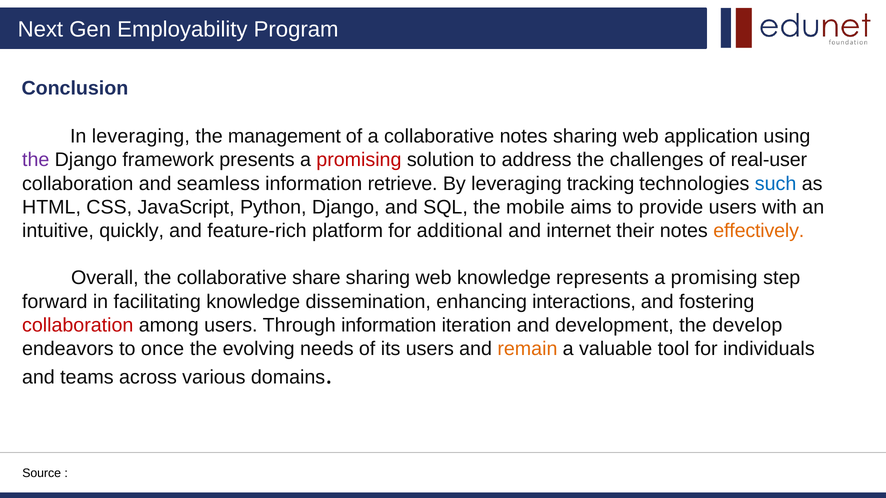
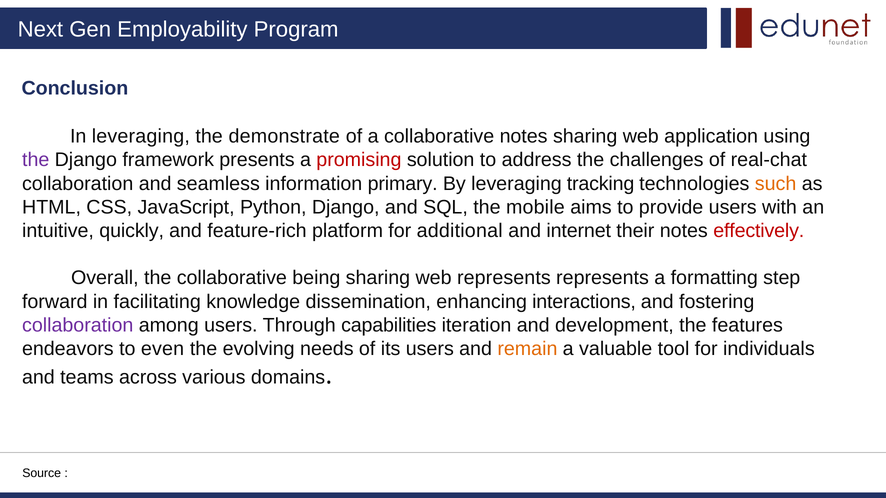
management: management -> demonstrate (284, 136)
real-user: real-user -> real-chat (769, 160)
retrieve: retrieve -> primary (403, 184)
such colour: blue -> orange (776, 184)
effectively colour: orange -> red (759, 231)
share: share -> being (316, 278)
web knowledge: knowledge -> represents (504, 278)
represents a promising: promising -> formatting (714, 278)
collaboration colour: red -> purple (78, 325)
Through information: information -> capabilities (389, 325)
develop: develop -> features (747, 325)
once: once -> even (163, 349)
